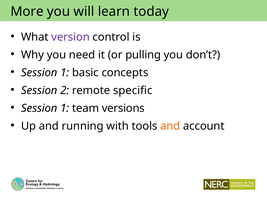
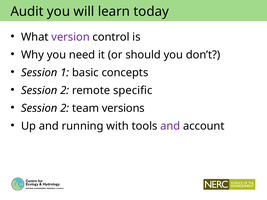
More: More -> Audit (27, 12)
pulling: pulling -> should (143, 55)
1: 1 -> 2 (65, 108)
and colour: orange -> purple (170, 126)
